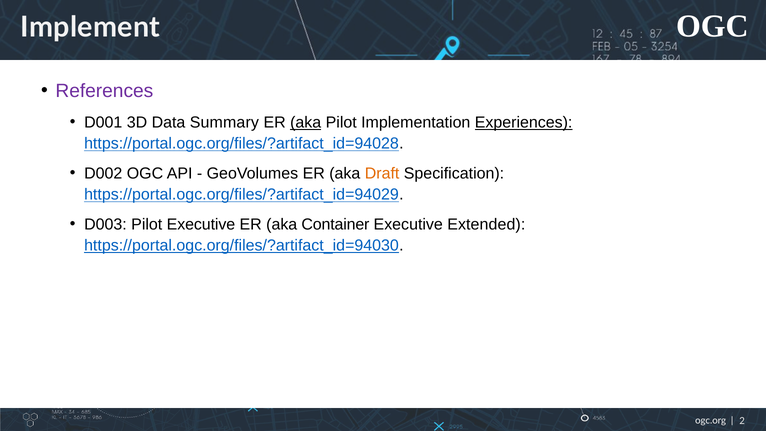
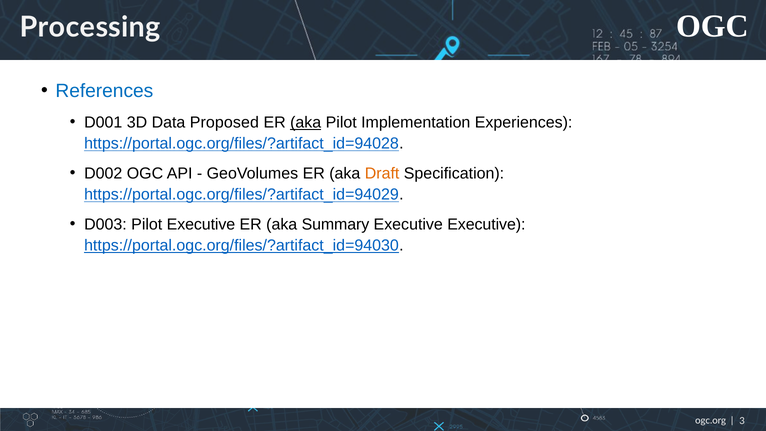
Implement: Implement -> Processing (90, 27)
References colour: purple -> blue (104, 91)
Summary: Summary -> Proposed (224, 123)
Experiences underline: present -> none (524, 123)
Container: Container -> Summary (335, 224)
Executive Extended: Extended -> Executive (486, 224)
2: 2 -> 3 (742, 421)
